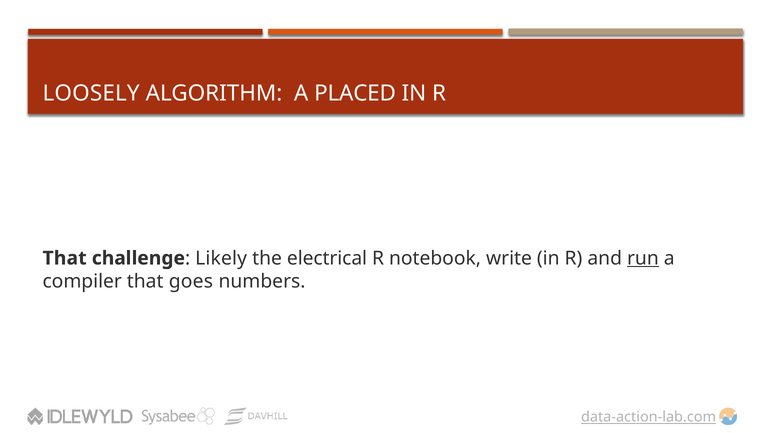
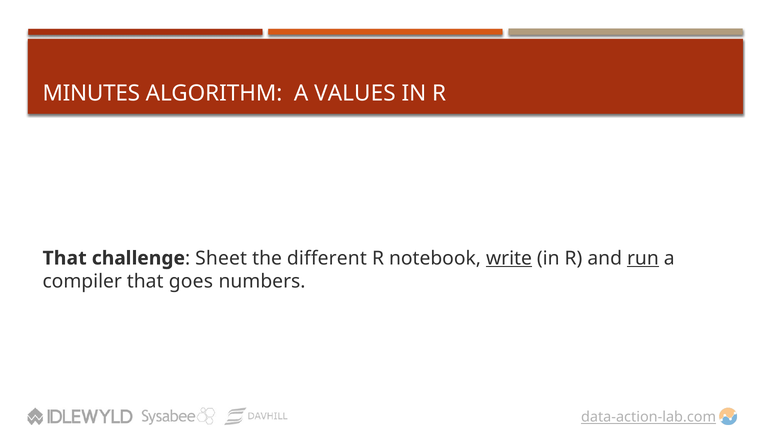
LOOSELY: LOOSELY -> MINUTES (91, 94)
PLACED: PLACED -> VALUES (355, 94)
Likely: Likely -> Sheet (221, 259)
electrical: electrical -> different (327, 259)
write underline: none -> present (509, 259)
